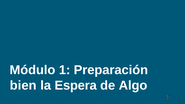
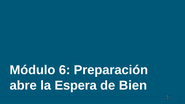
1: 1 -> 6 (65, 70)
bien: bien -> abre (23, 85)
Algo: Algo -> Bien (133, 85)
